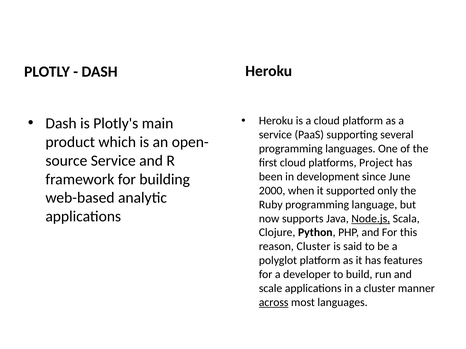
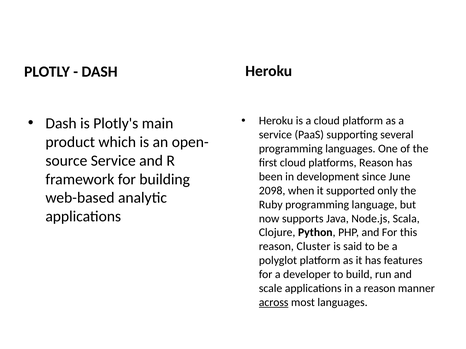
platforms Project: Project -> Reason (376, 163)
2000: 2000 -> 2098 (272, 191)
Node.js underline: present -> none (371, 219)
a cluster: cluster -> reason (380, 289)
